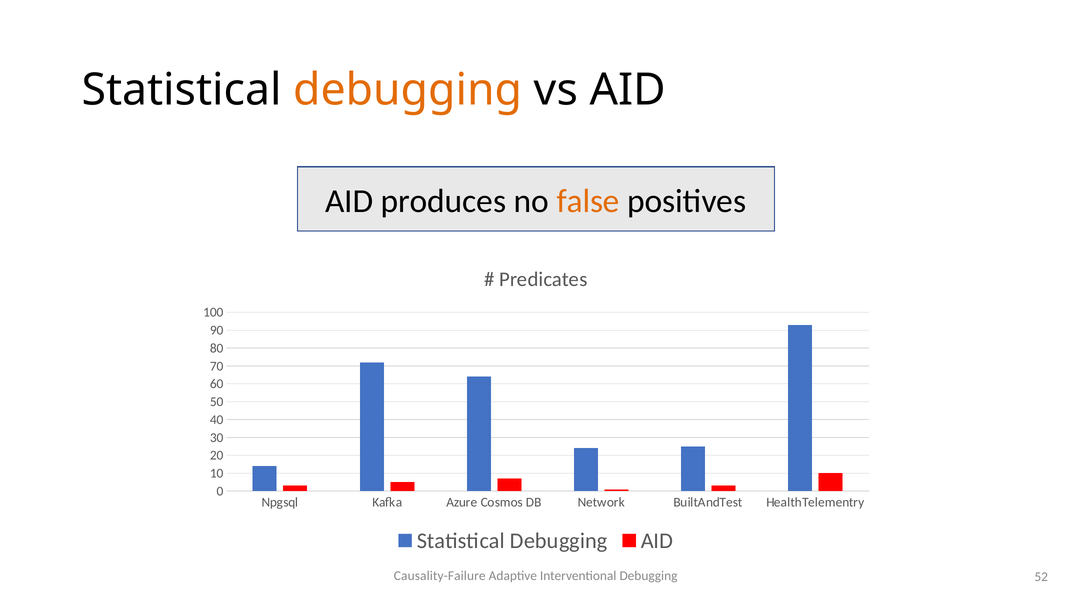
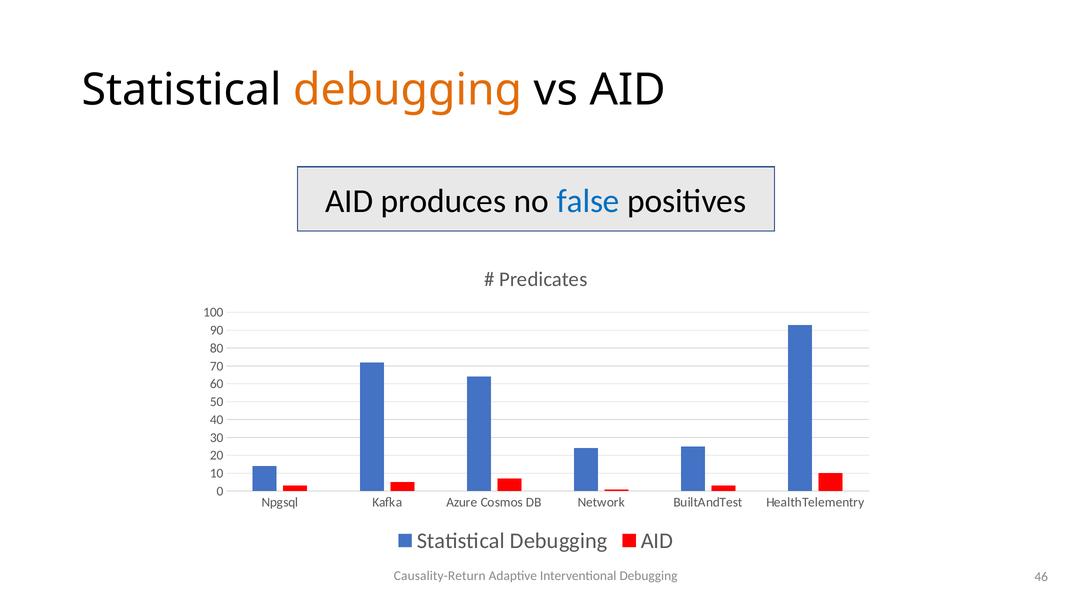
false colour: orange -> blue (588, 201)
Causality-Failure: Causality-Failure -> Causality-Return (440, 576)
52: 52 -> 46 (1041, 577)
